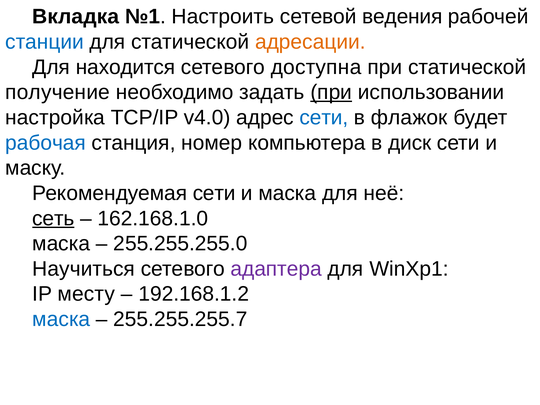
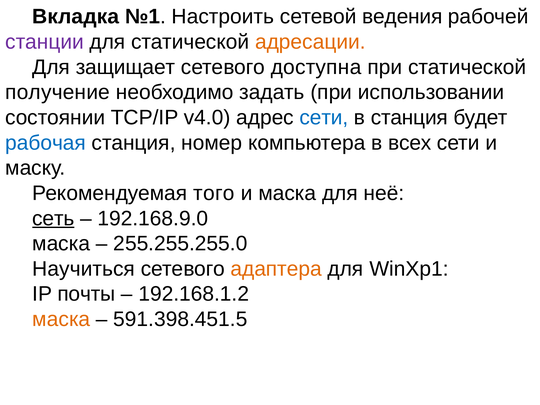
станции colour: blue -> purple (45, 42)
находится: находится -> защищает (126, 67)
при underline: present -> none (331, 92)
настройка: настройка -> состоянии (55, 118)
в флажок: флажок -> станция (409, 118)
диск: диск -> всех (410, 143)
Рекомендуемая сети: сети -> того (214, 193)
162.168.1.0: 162.168.1.0 -> 192.168.9.0 (153, 218)
адаптера colour: purple -> orange (276, 269)
месту: месту -> почты (86, 294)
маска colour: blue -> orange (61, 319)
255.255.255.7: 255.255.255.7 -> 591.398.451.5 (180, 319)
